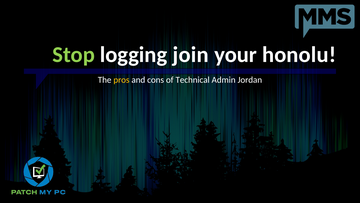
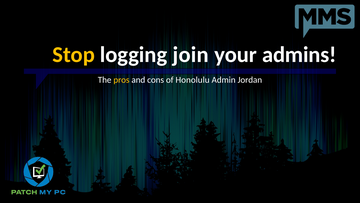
Stop colour: light green -> yellow (74, 55)
honolu: honolu -> admins (299, 55)
Technical: Technical -> Honolulu (193, 80)
